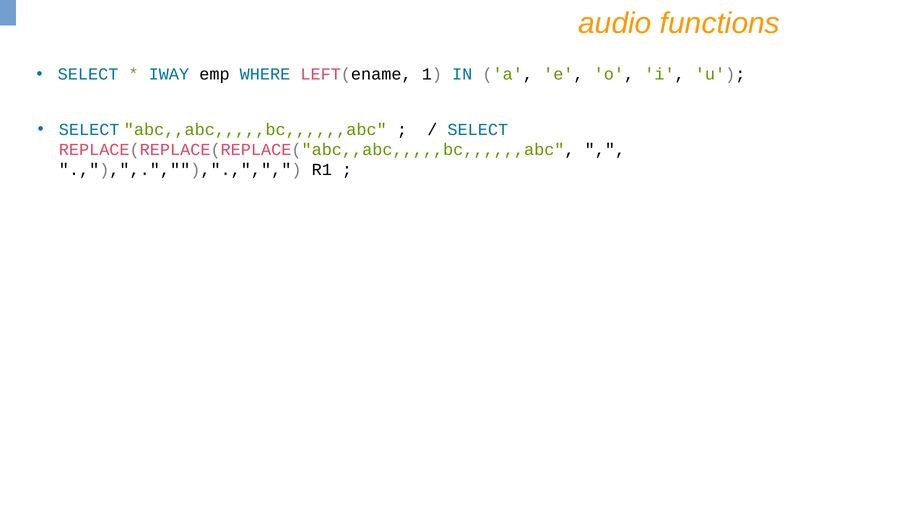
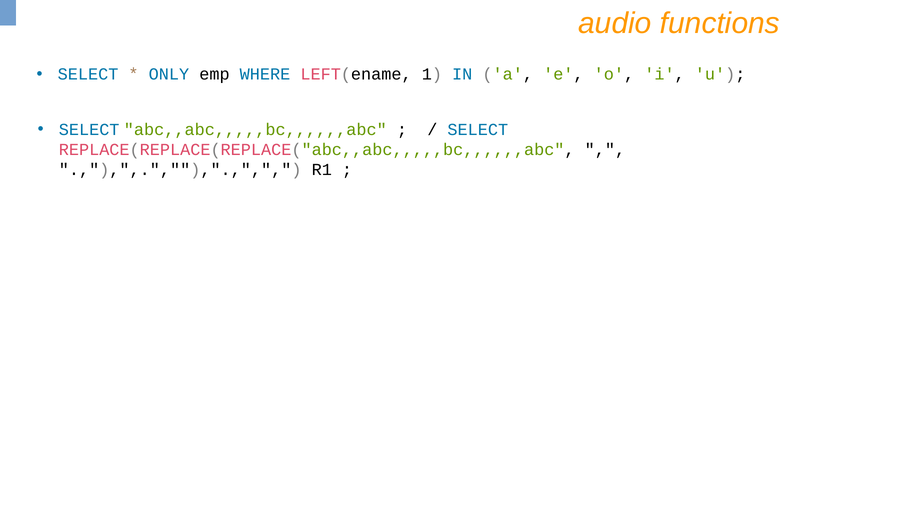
IWAY: IWAY -> ONLY (169, 74)
